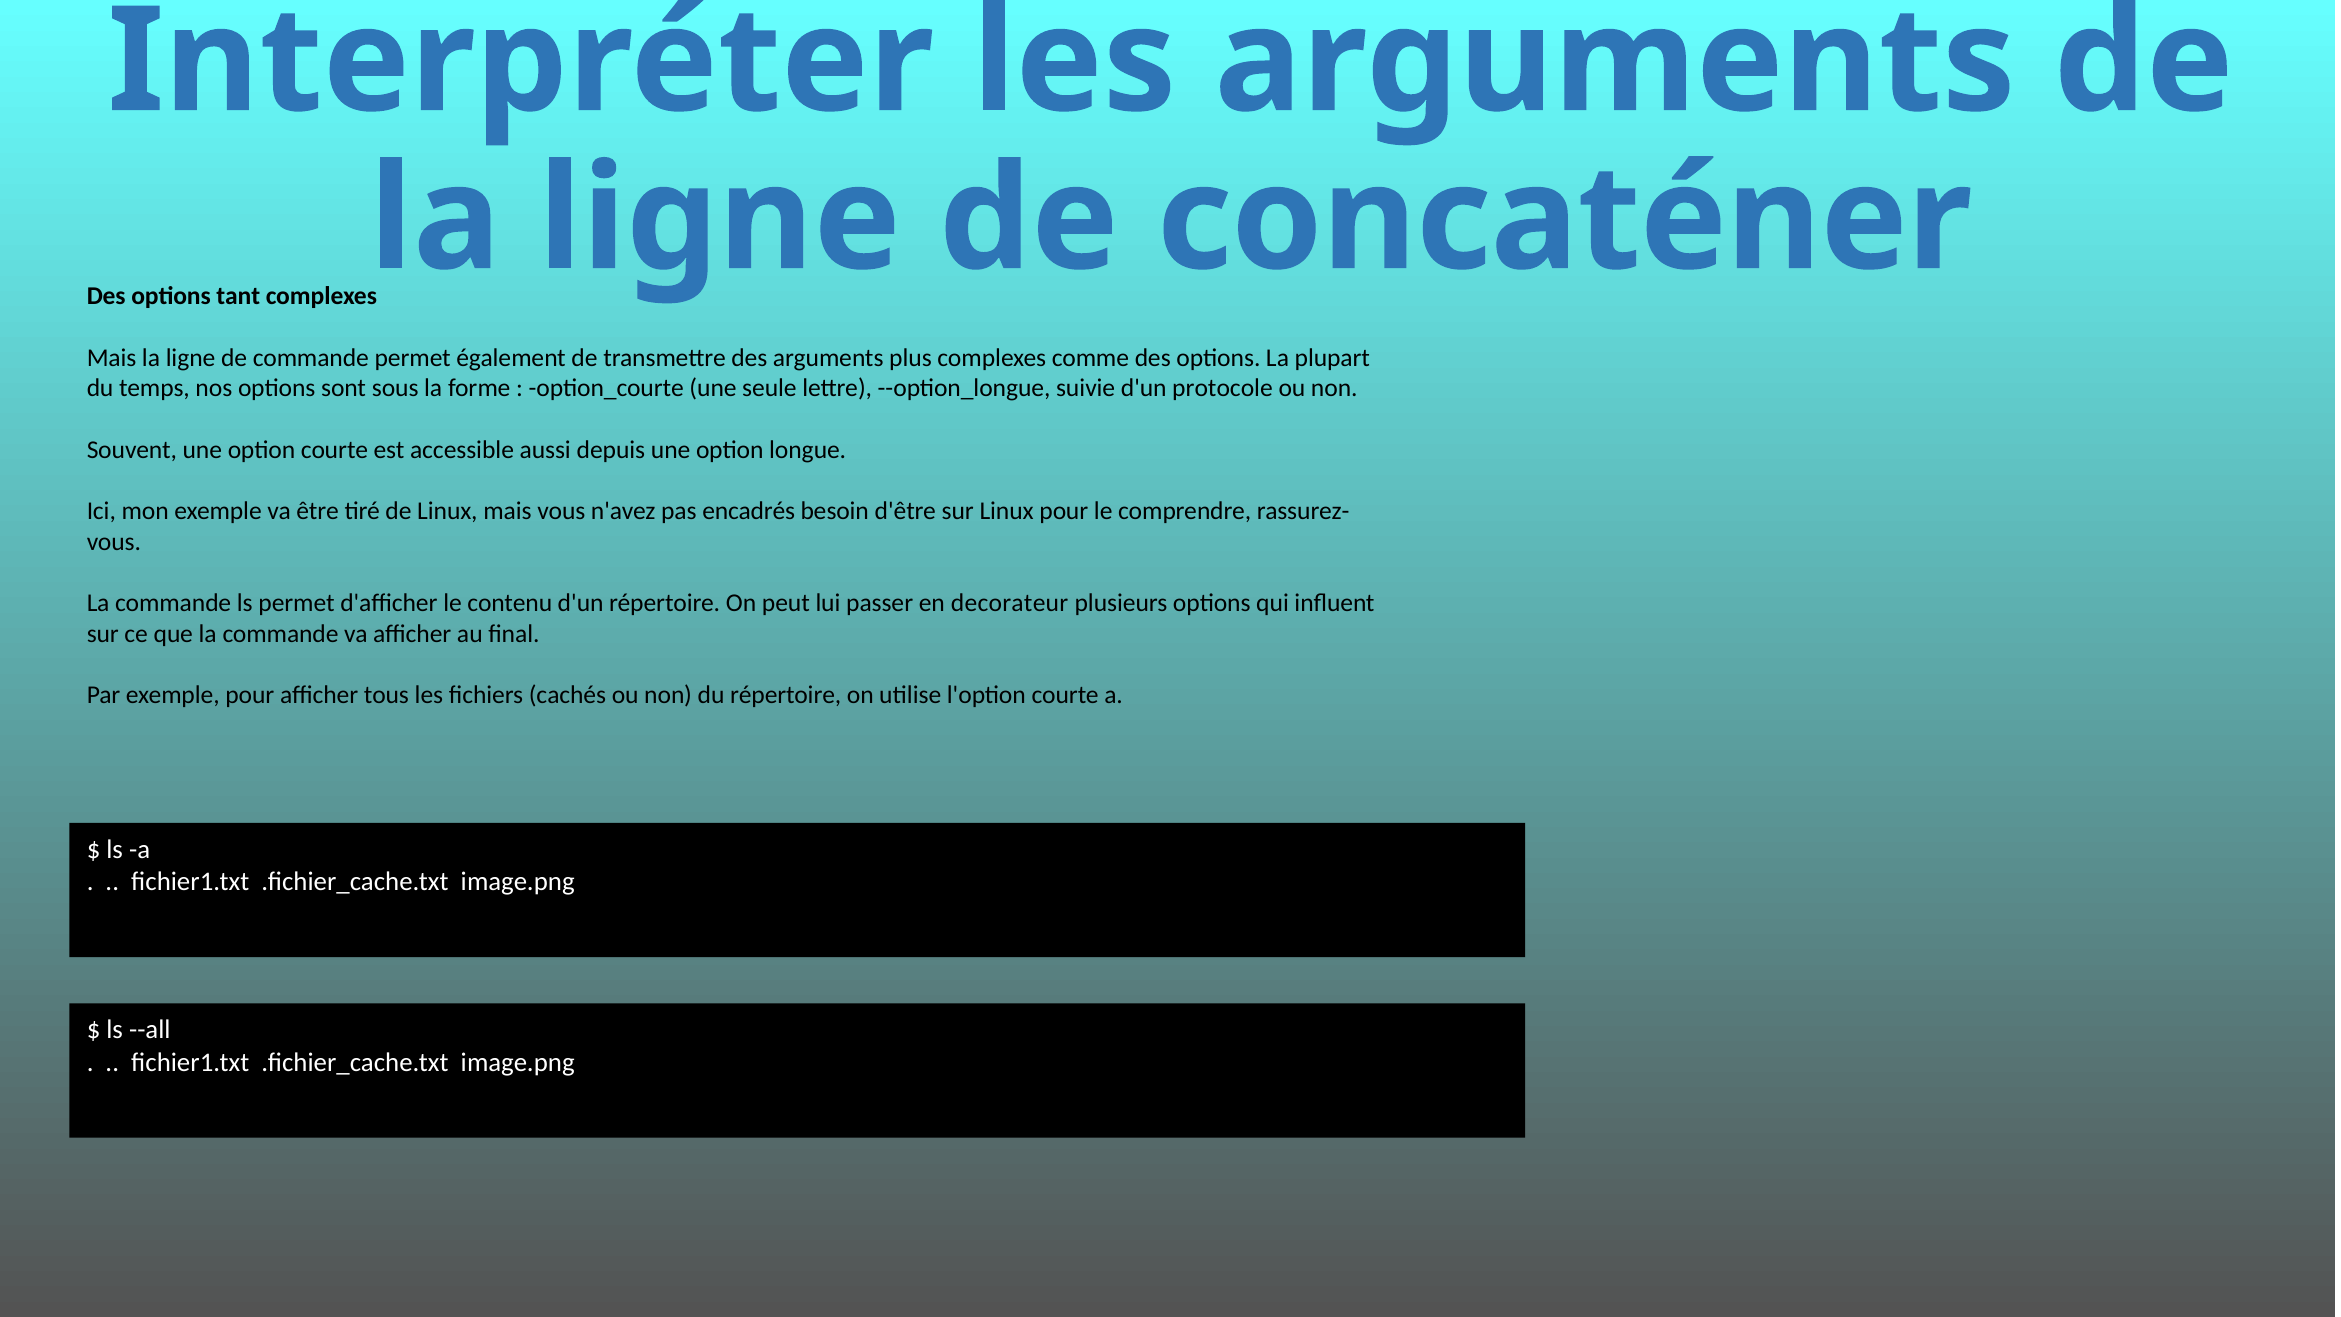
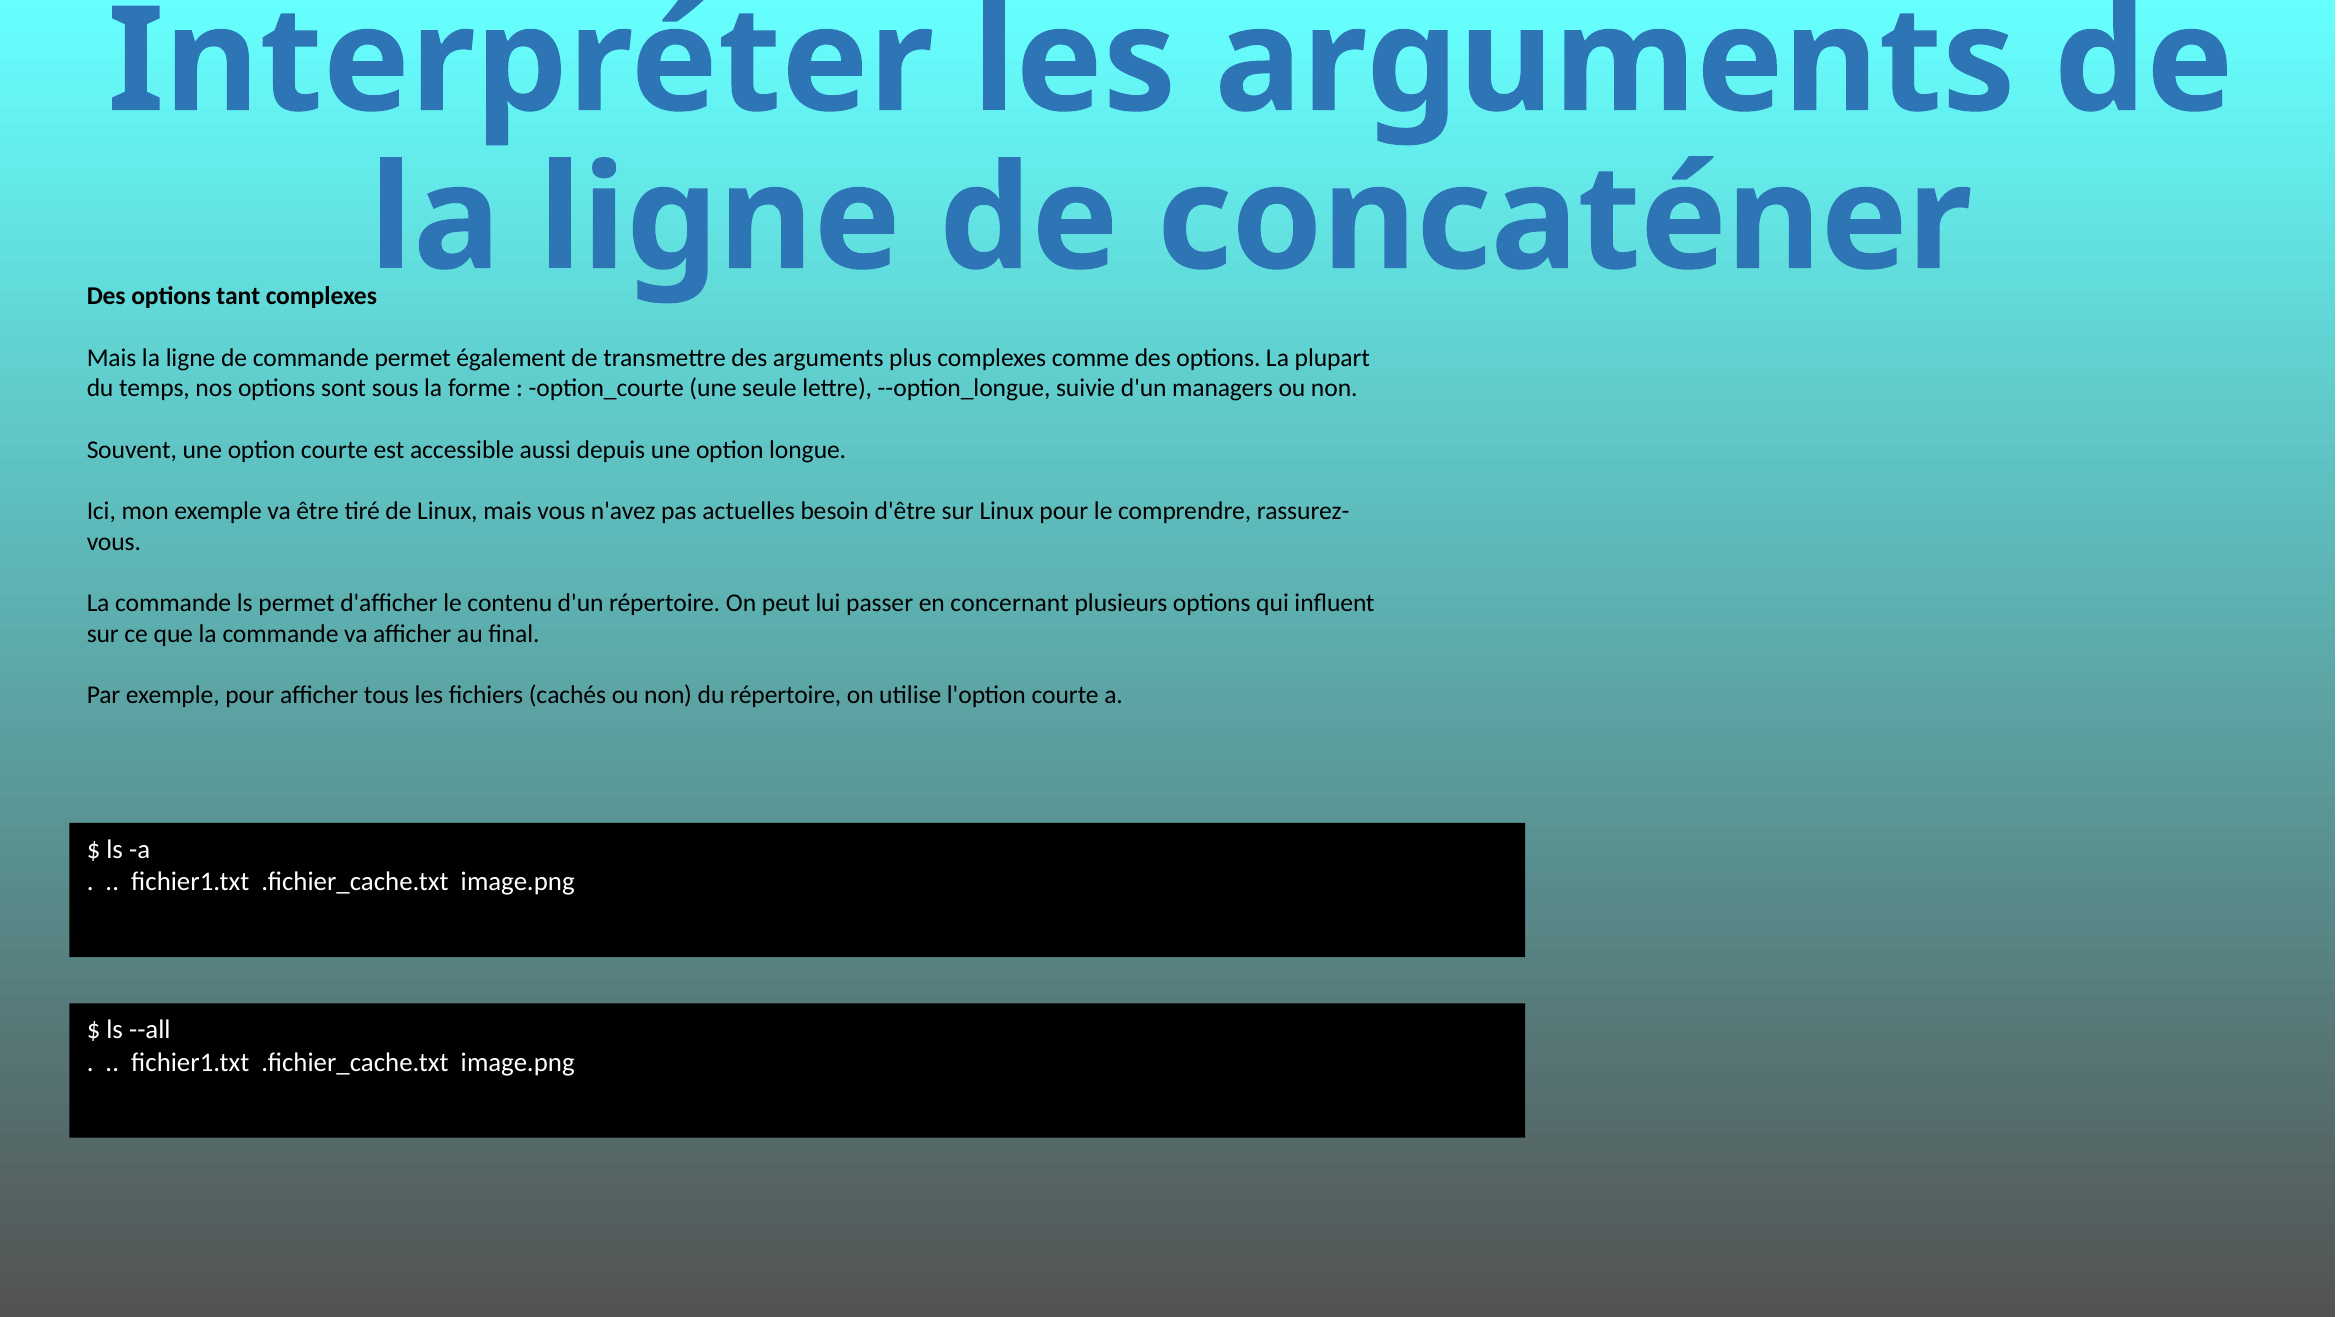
protocole: protocole -> managers (1223, 388)
encadrés: encadrés -> actuelles (749, 511)
decorateur: decorateur -> concernant (1010, 603)
